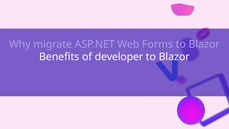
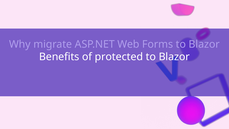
developer: developer -> protected (119, 57)
